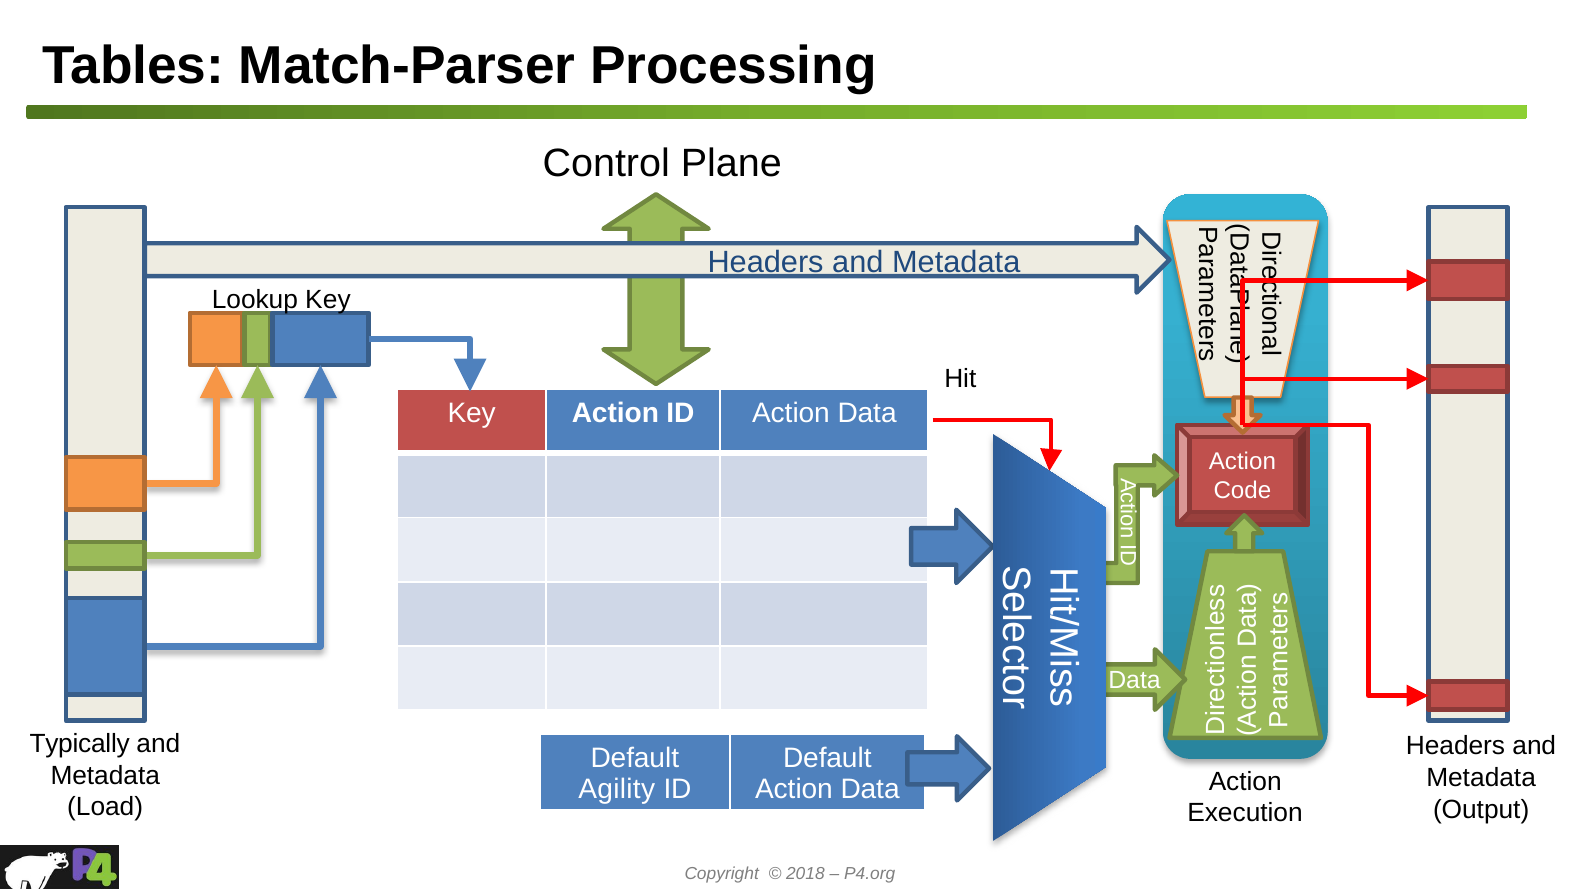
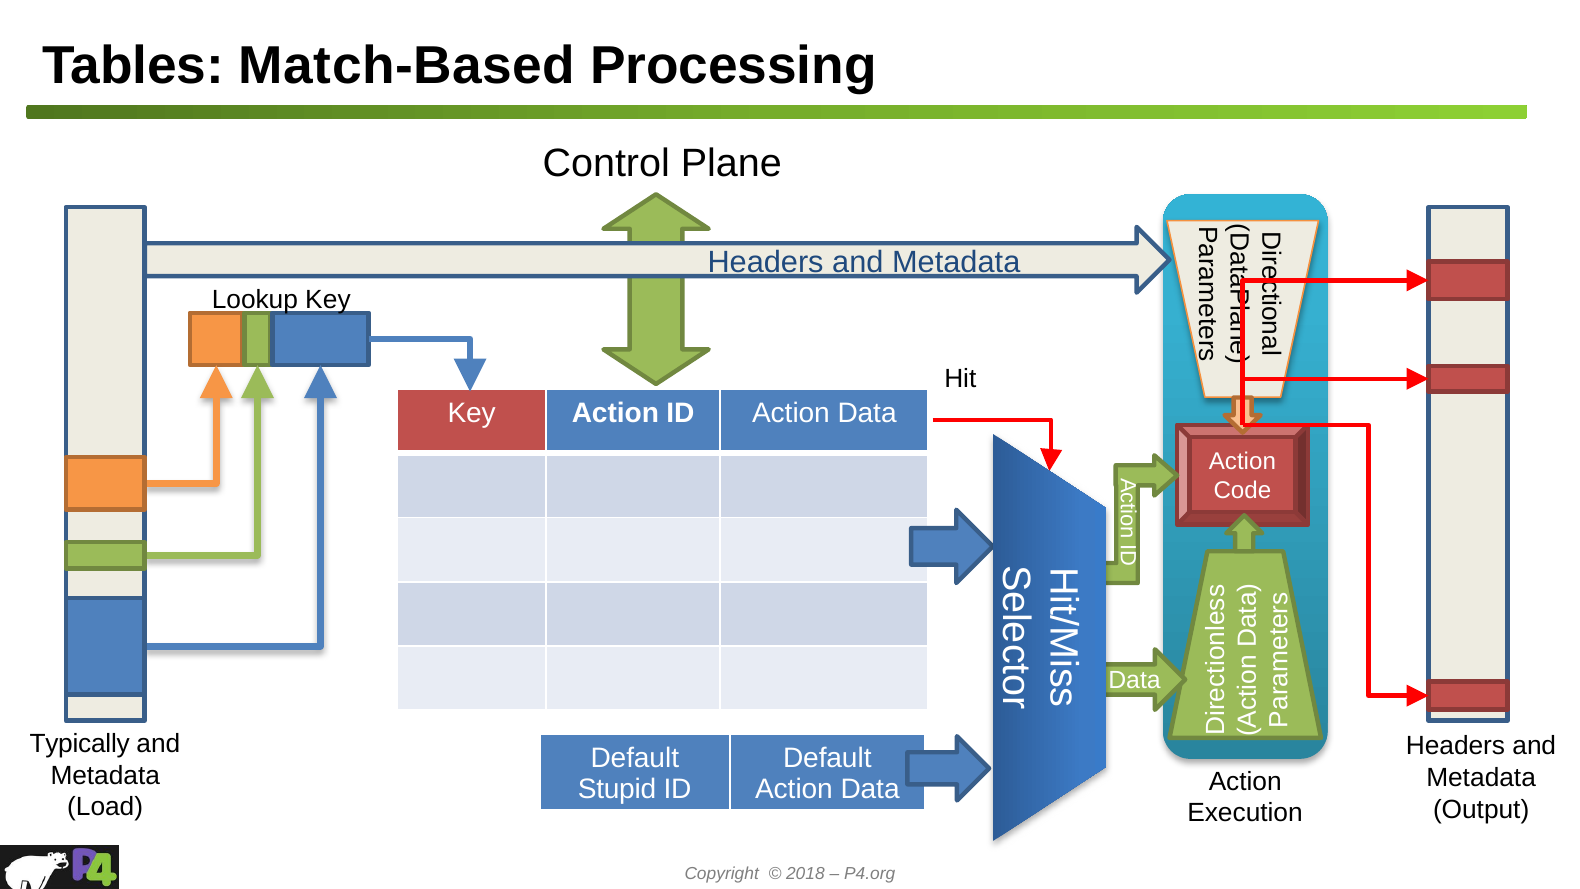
Match-Parser: Match-Parser -> Match-Based (407, 66)
Agility: Agility -> Stupid (617, 789)
